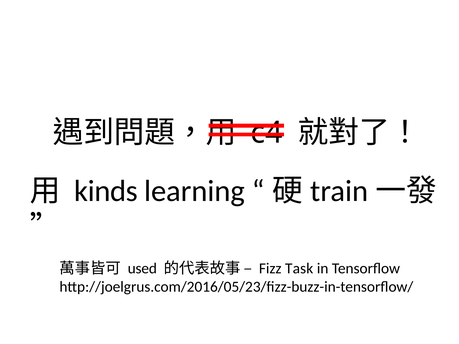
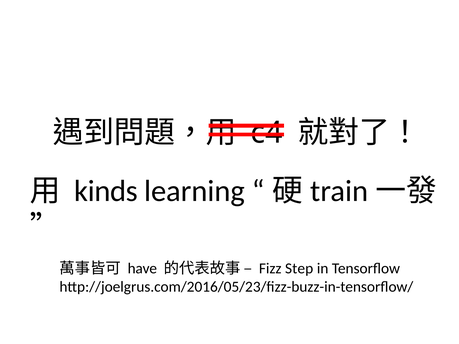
used: used -> have (142, 269)
Task: Task -> Step (299, 269)
